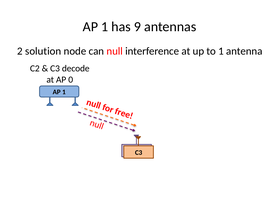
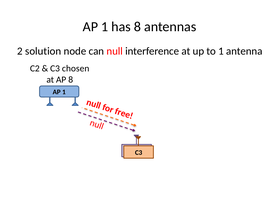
has 9: 9 -> 8 (137, 27)
decode: decode -> chosen (76, 68)
AP 0: 0 -> 8 (71, 80)
